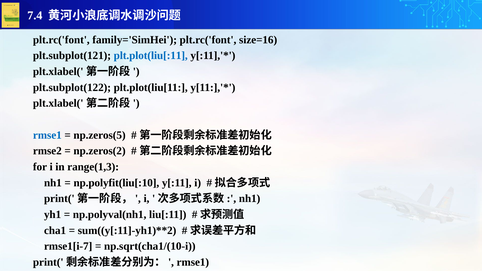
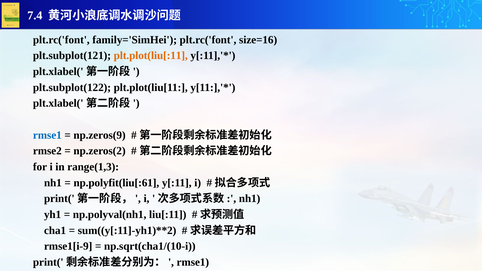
plt.plot(liu[:11 colour: blue -> orange (151, 56)
np.zeros(5: np.zeros(5 -> np.zeros(9 (100, 135)
np.polyfit(liu[:10: np.polyfit(liu[:10 -> np.polyfit(liu[:61 (116, 183)
rmse1[i-7: rmse1[i-7 -> rmse1[i-9 (68, 246)
